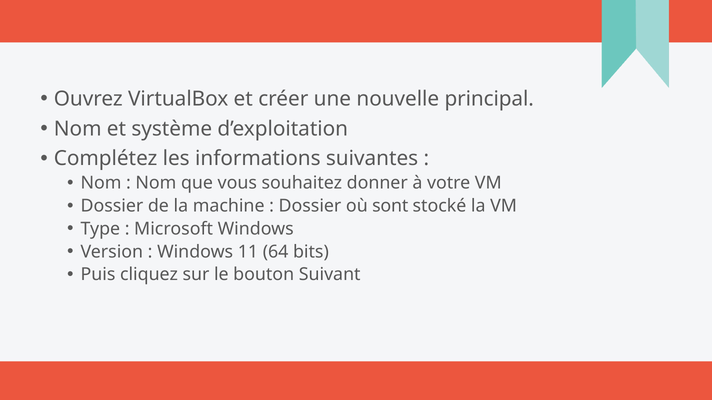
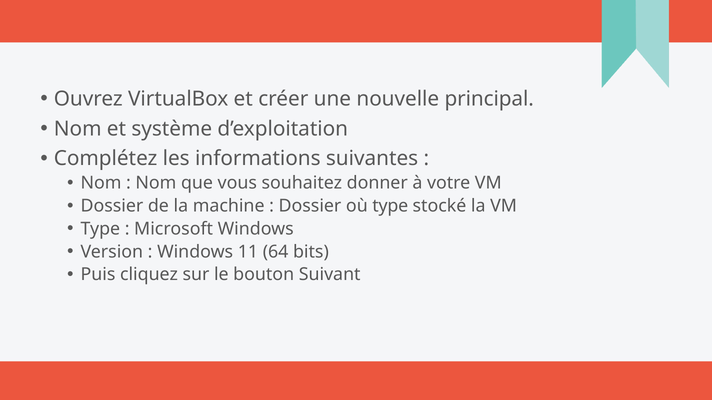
où sont: sont -> type (390, 206)
